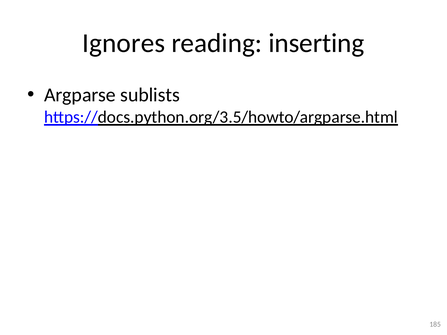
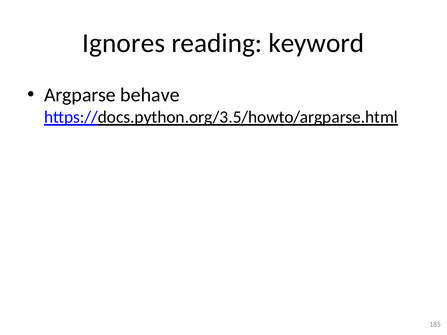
inserting: inserting -> keyword (316, 43)
sublists: sublists -> behave (150, 95)
